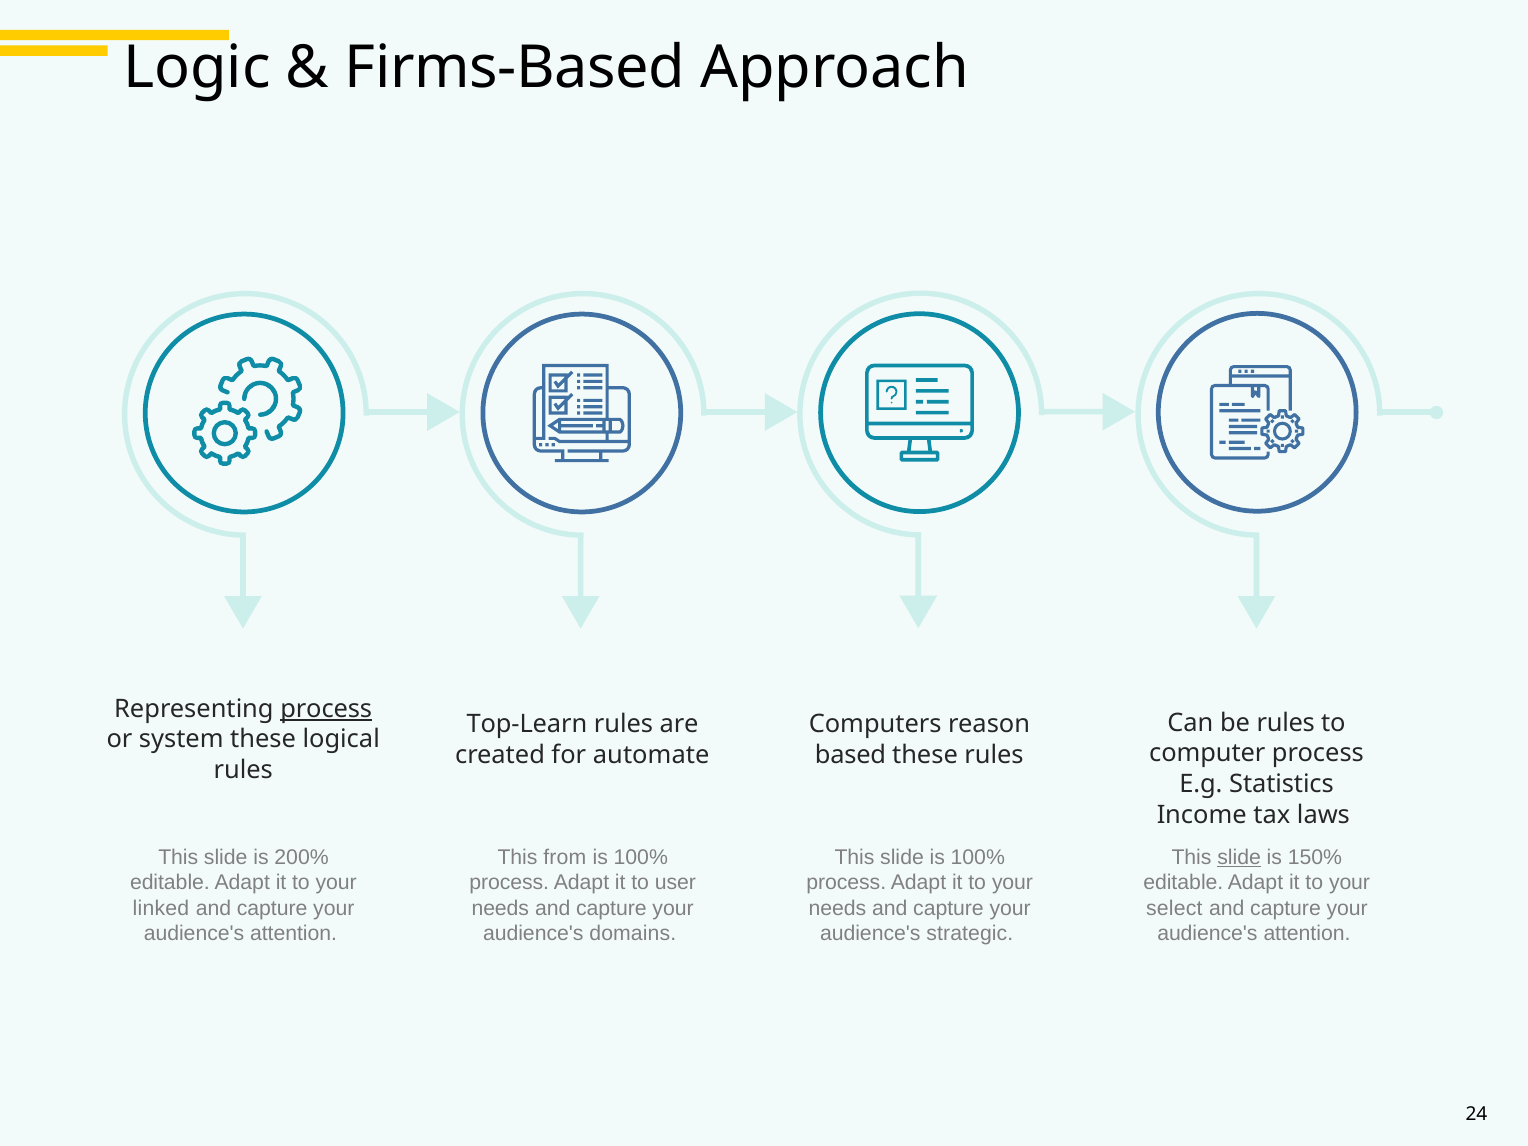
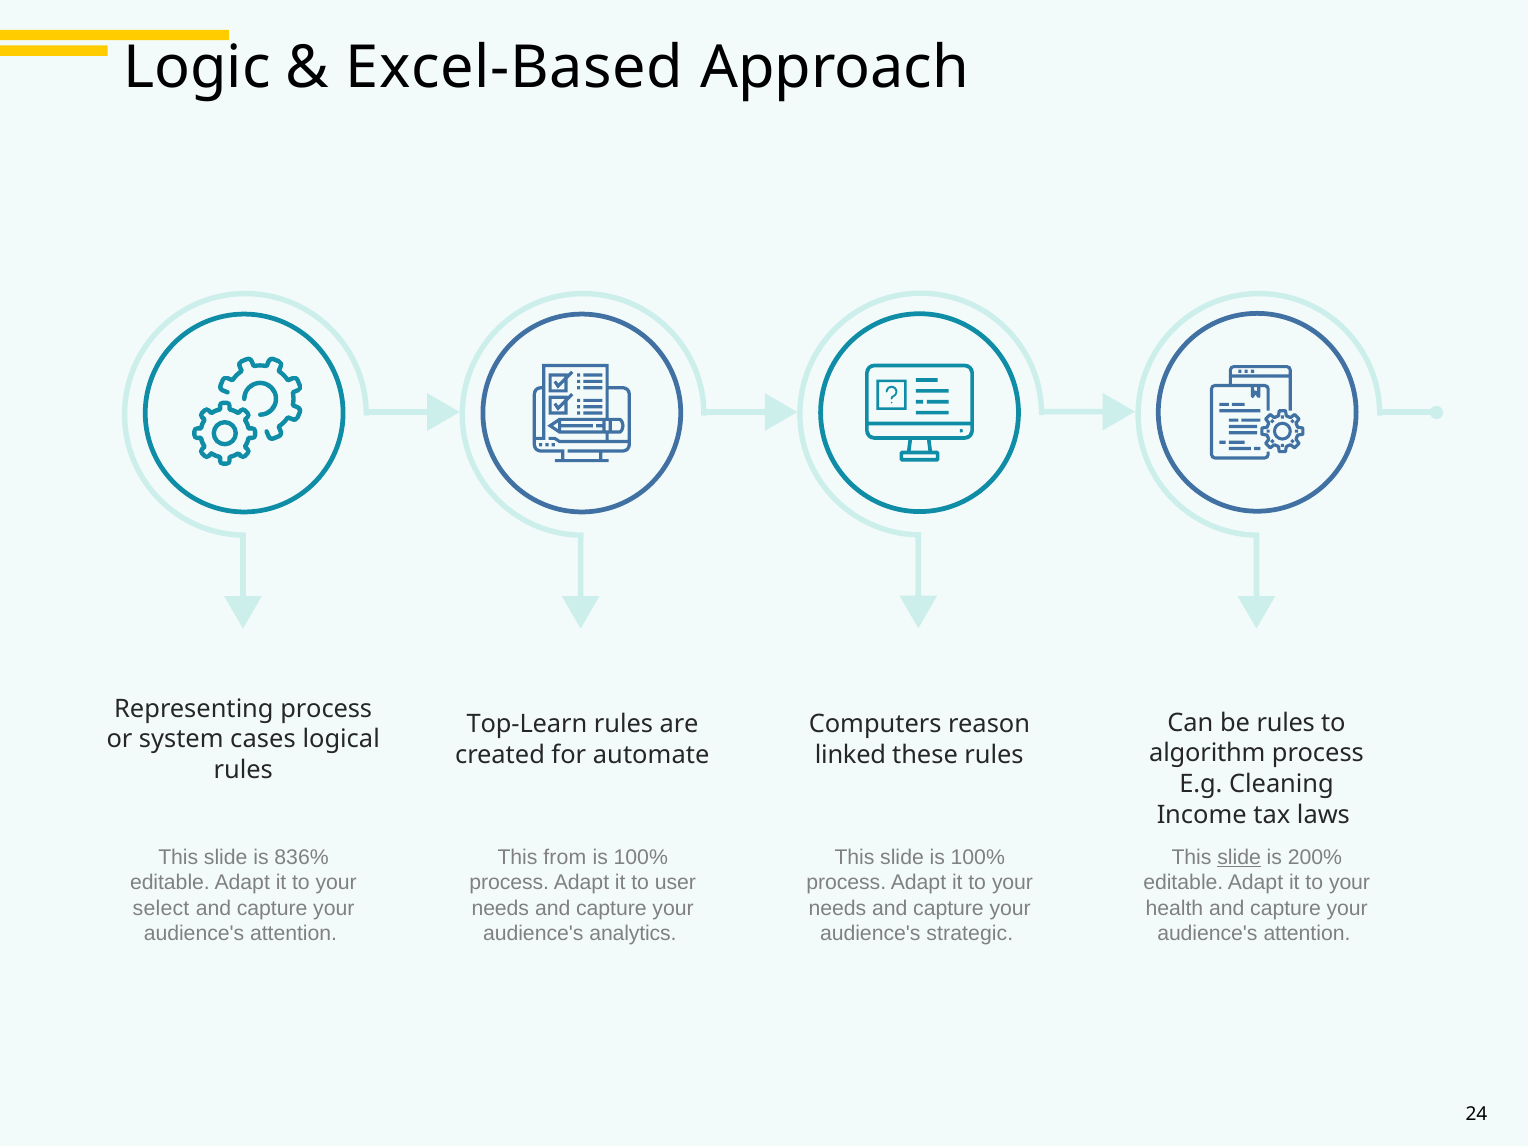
Firms-Based: Firms-Based -> Excel-Based (515, 68)
process underline: present -> none (326, 709)
system these: these -> cases (263, 740)
computer: computer -> algorithm (1207, 754)
based: based -> linked (850, 755)
Statistics: Statistics -> Cleaning (1281, 784)
200%: 200% -> 836% (302, 857)
150%: 150% -> 200% (1315, 857)
linked: linked -> select (161, 908)
select: select -> health (1174, 908)
domains: domains -> analytics (633, 934)
